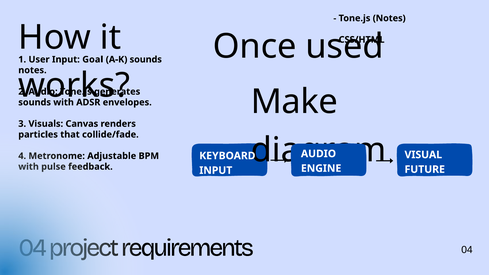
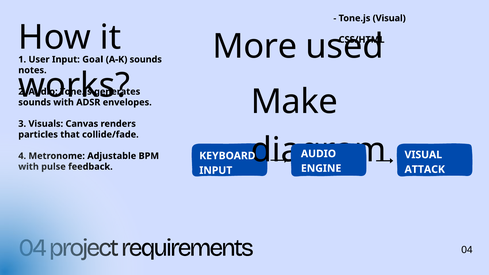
Tone.js Notes: Notes -> Visual (389, 18)
Once: Once -> More (255, 47)
FUTURE: FUTURE -> ATTACK (425, 169)
